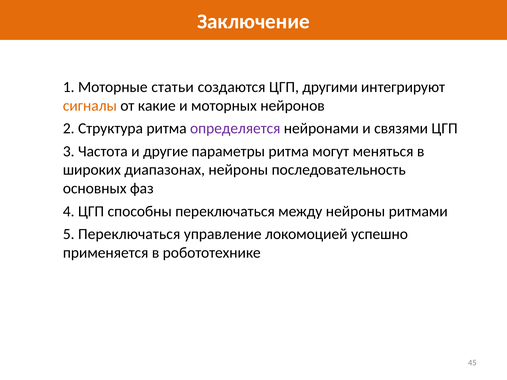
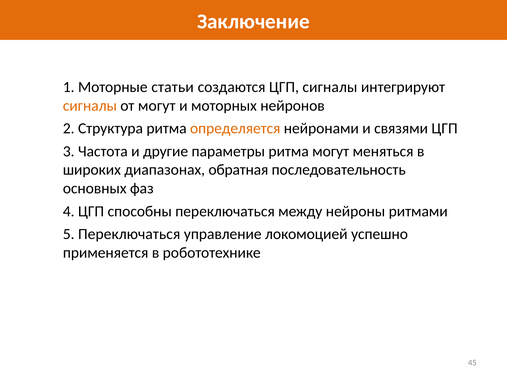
ЦГП другими: другими -> сигналы (330, 87)
от какие: какие -> могут (157, 106)
определяется colour: purple -> orange (235, 129)
диапазонах нейроны: нейроны -> обратная (238, 170)
